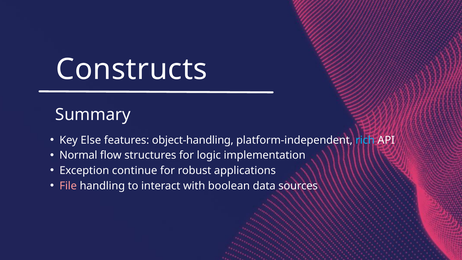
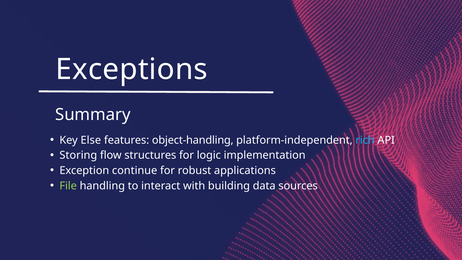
Constructs: Constructs -> Exceptions (132, 70)
Normal: Normal -> Storing (78, 155)
File colour: pink -> light green (68, 186)
boolean: boolean -> building (229, 186)
